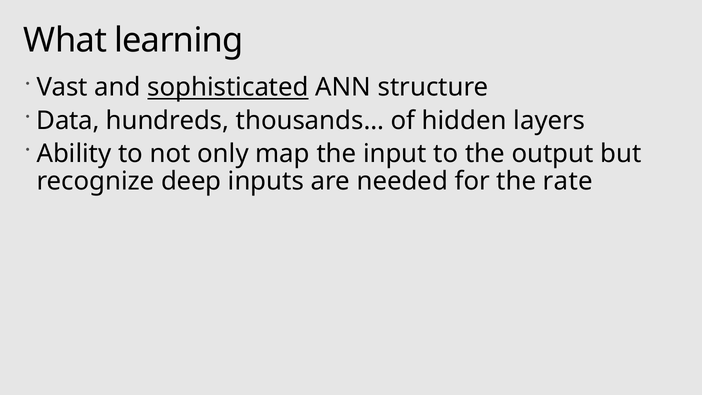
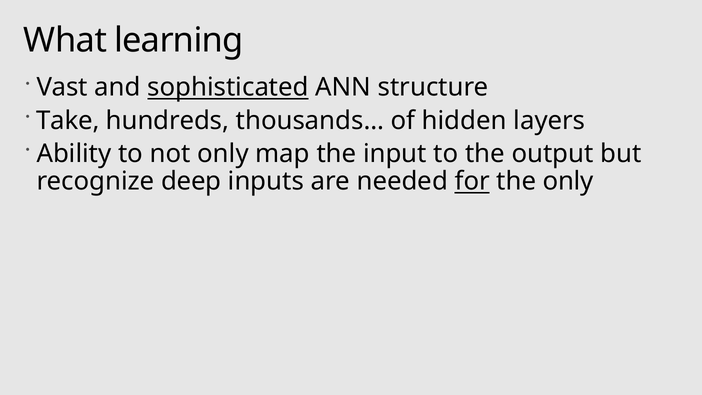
Data: Data -> Take (68, 120)
for underline: none -> present (472, 181)
the rate: rate -> only (568, 181)
